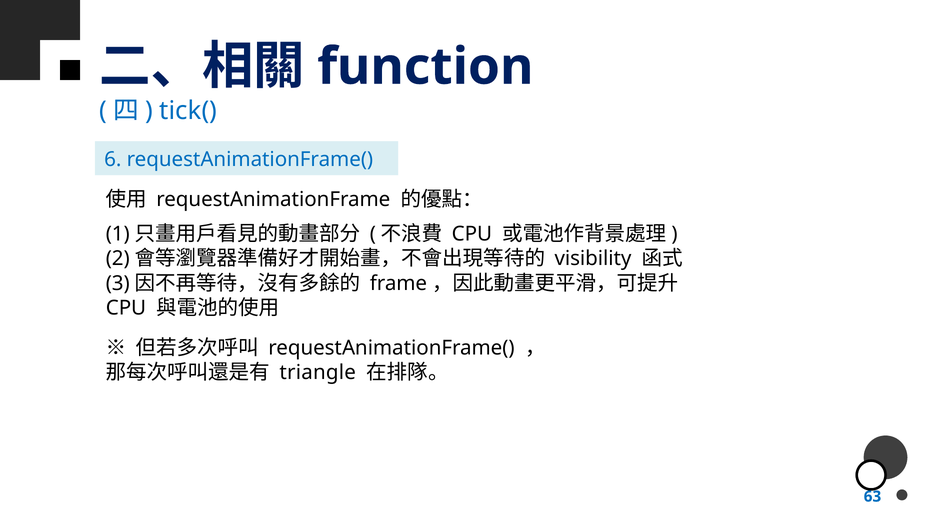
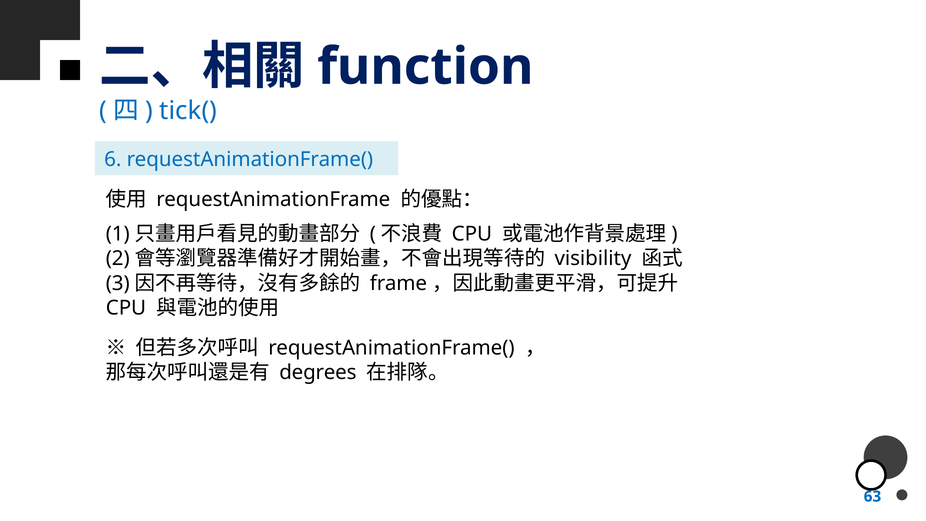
triangle: triangle -> degrees (318, 372)
